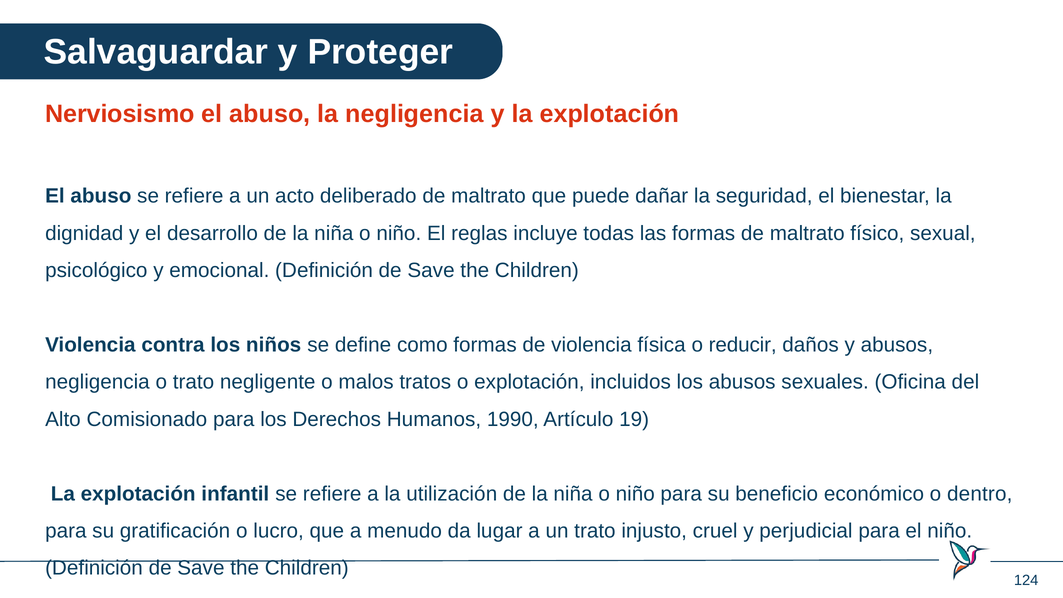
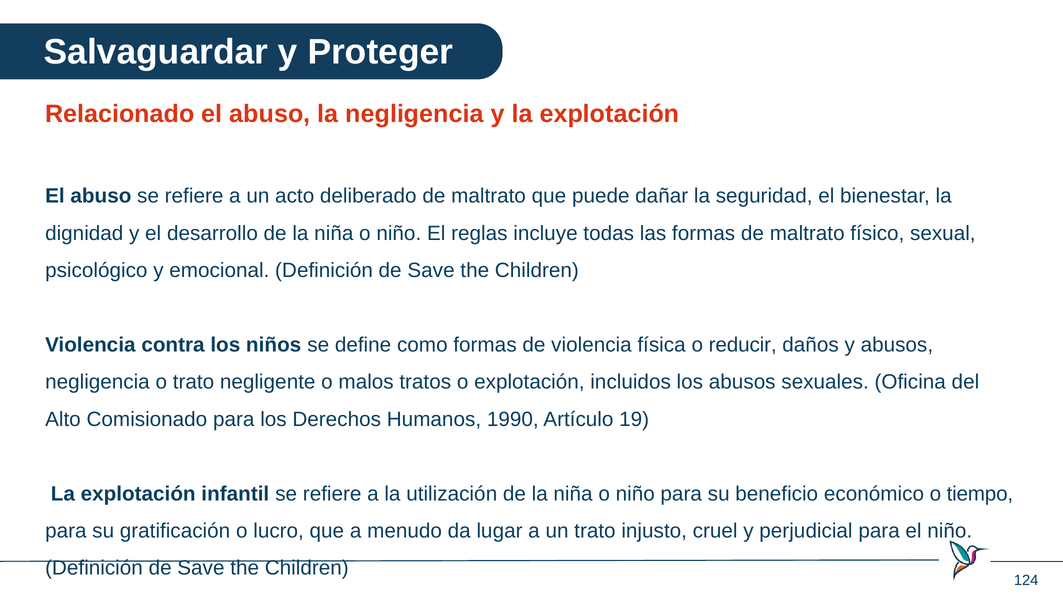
Nerviosismo: Nerviosismo -> Relacionado (120, 114)
dentro: dentro -> tiempo (980, 494)
